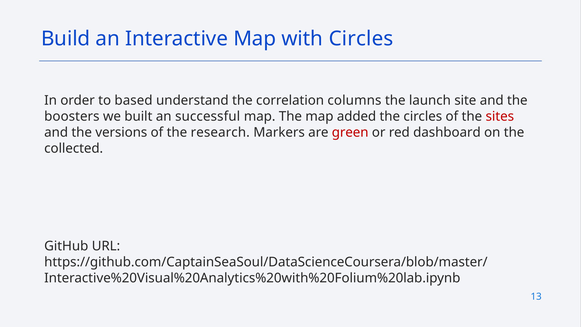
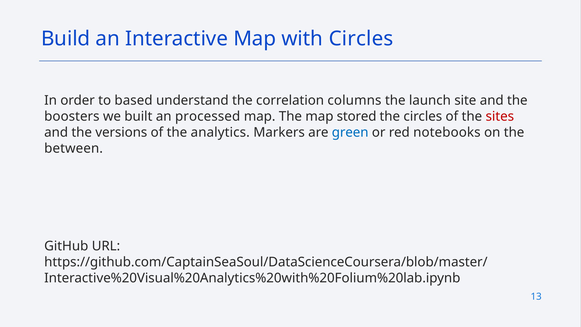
successful: successful -> processed (208, 116)
added: added -> stored (357, 116)
research: research -> analytics (220, 132)
green colour: red -> blue (350, 132)
dashboard: dashboard -> notebooks (447, 132)
collected: collected -> between (74, 148)
